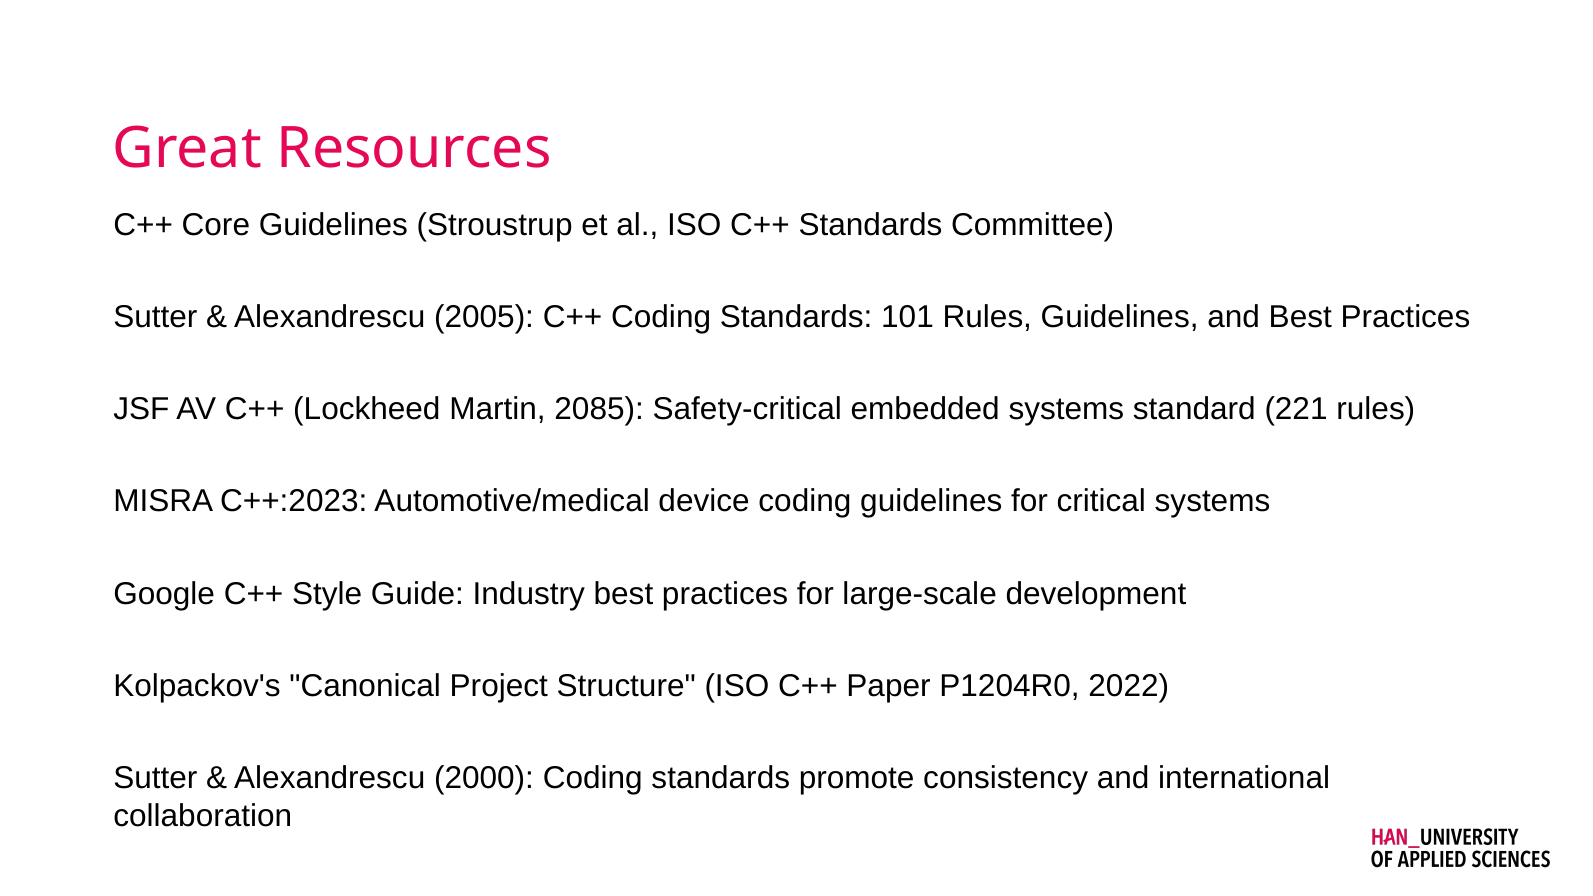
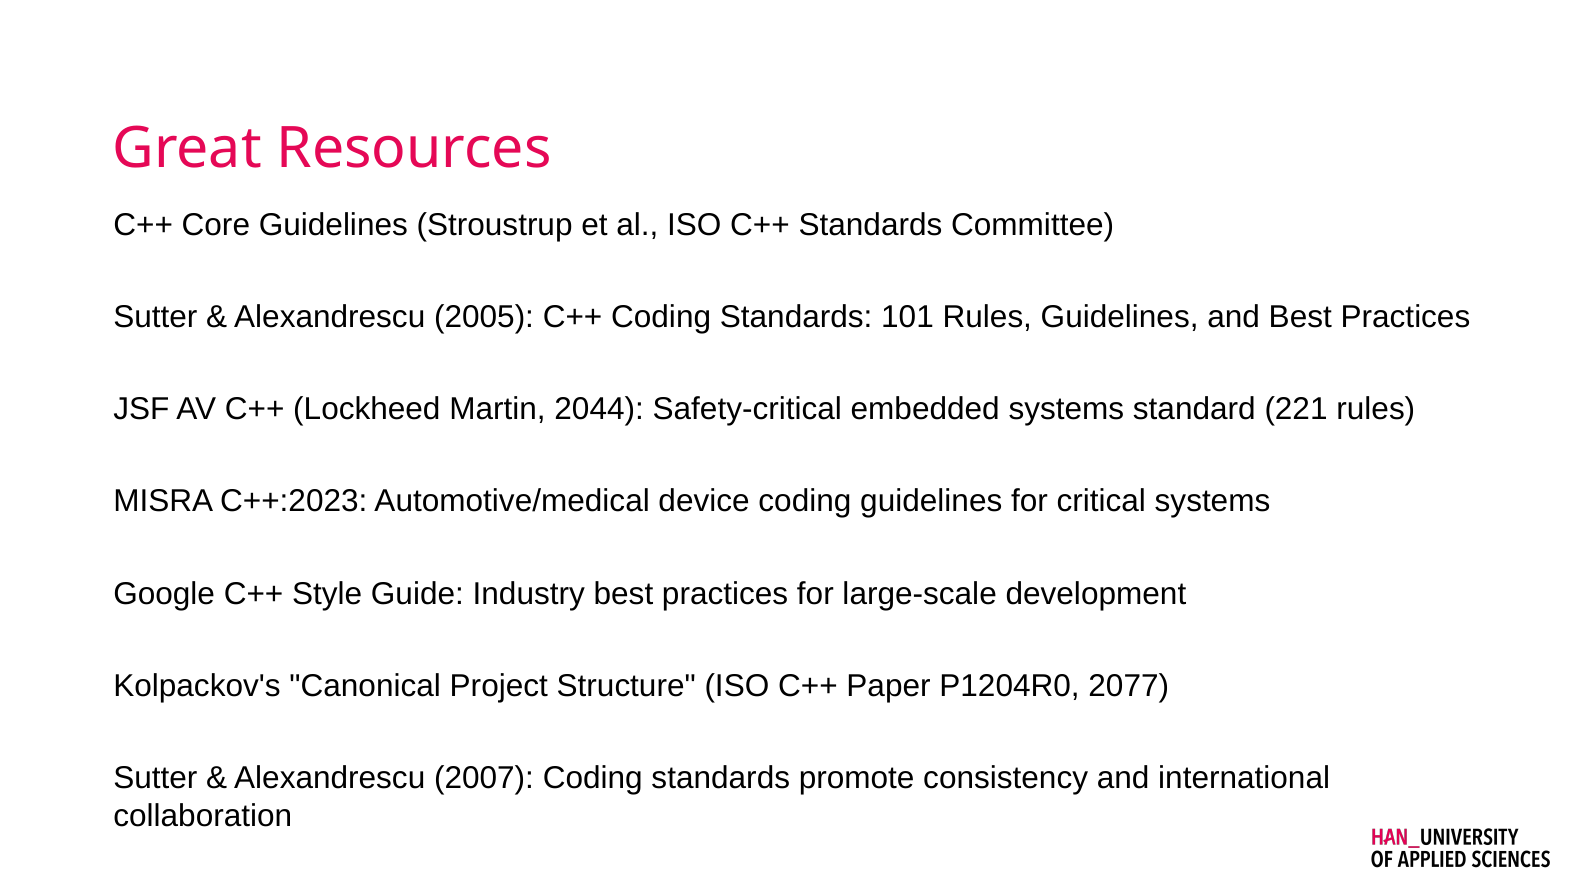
2085: 2085 -> 2044 (599, 409)
2022: 2022 -> 2077 (1129, 686)
2000: 2000 -> 2007 (484, 778)
